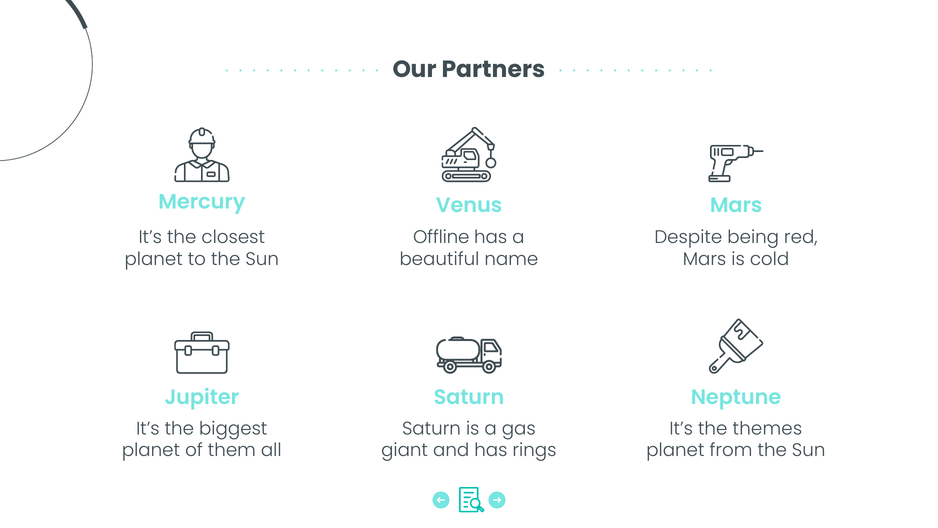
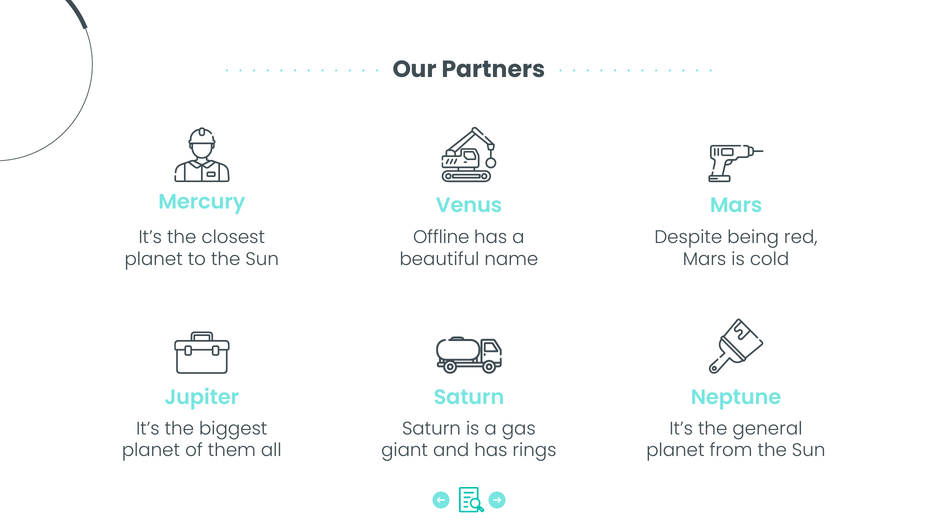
themes: themes -> general (767, 428)
